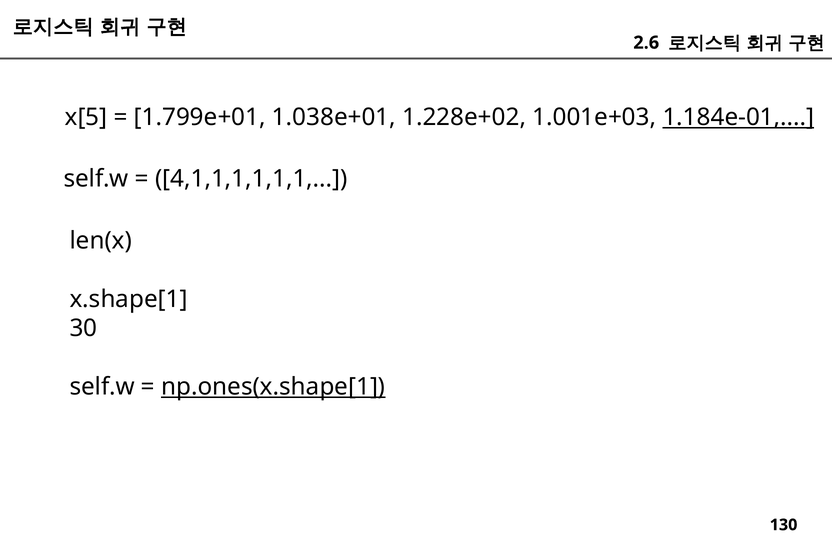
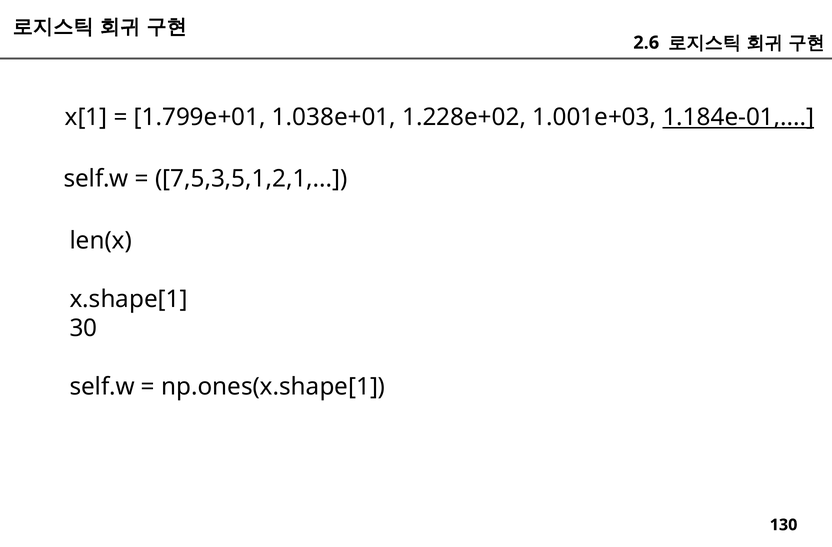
x[5: x[5 -> x[1 (86, 117)
4,1,1,1,1,1,1: 4,1,1,1,1,1,1 -> 7,5,3,5,1,2,1 (251, 179)
np.ones(x.shape[1 underline: present -> none (273, 386)
